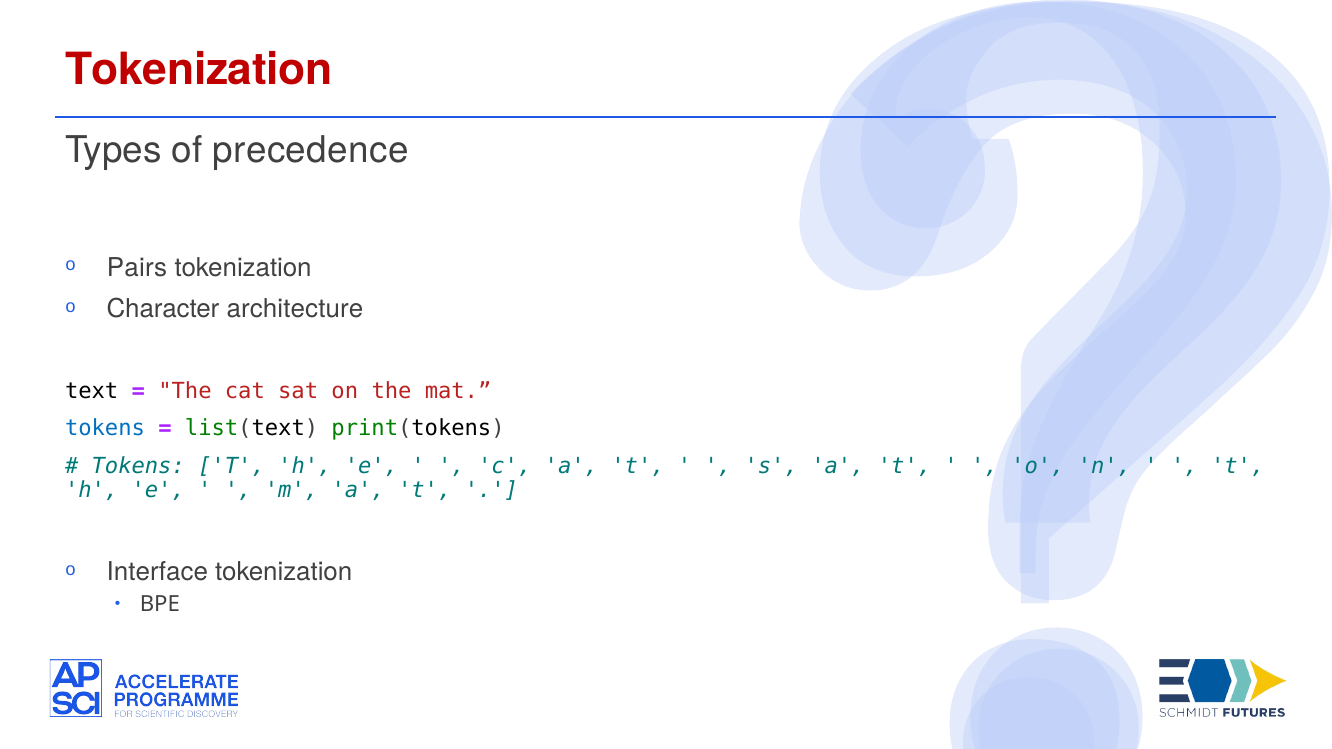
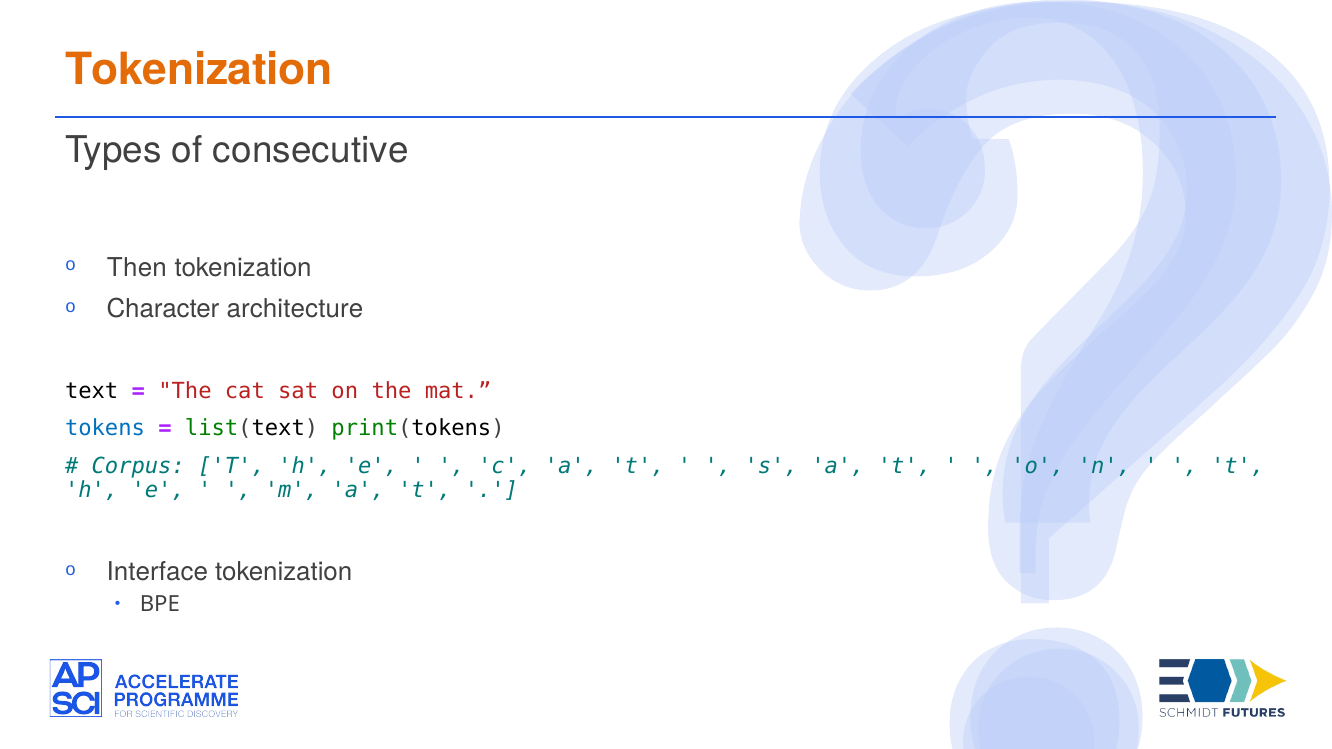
Tokenization colour: red -> orange (199, 70)
precedence: precedence -> consecutive (311, 150)
Pairs: Pairs -> Then (137, 268)
Tokens: Tokens -> Corpus (138, 466)
